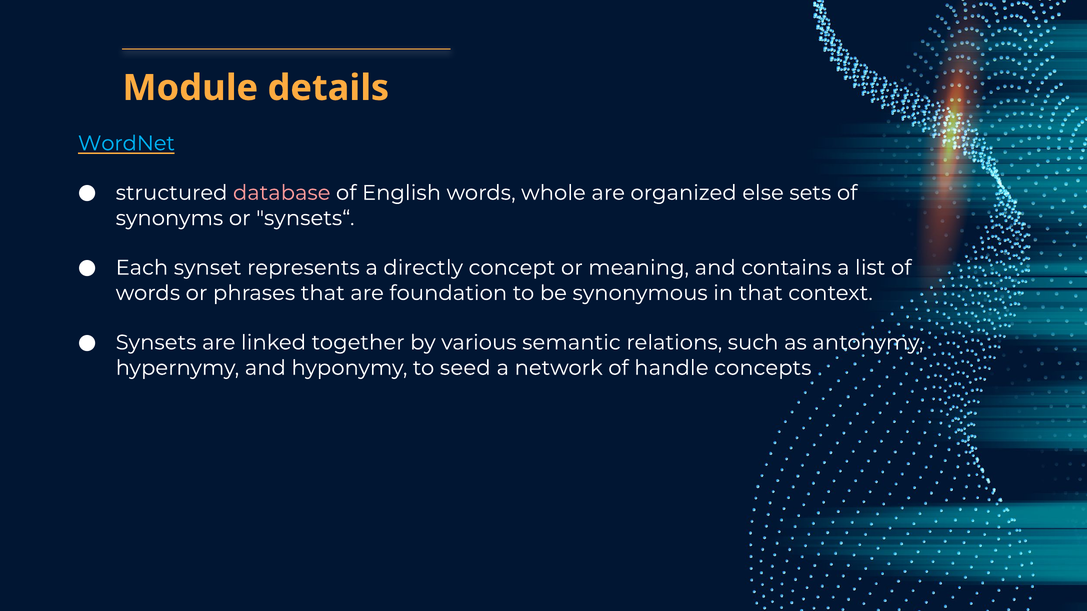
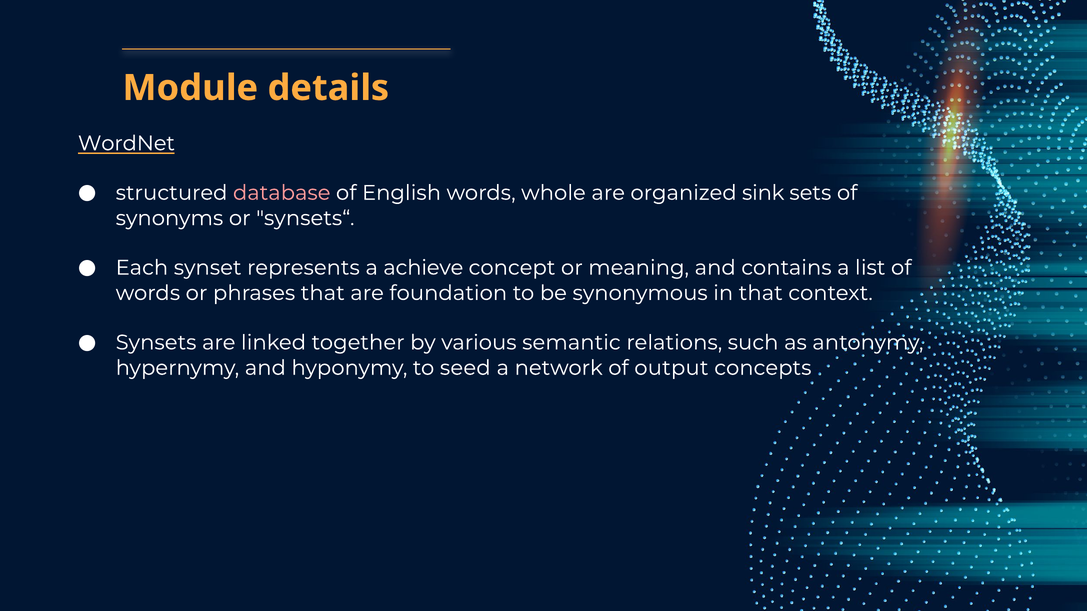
WordNet colour: light blue -> white (126, 143)
else: else -> sink (763, 193)
directly: directly -> achieve (423, 268)
handle: handle -> output (671, 368)
